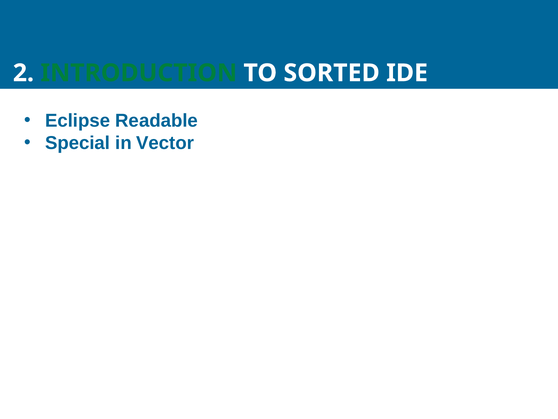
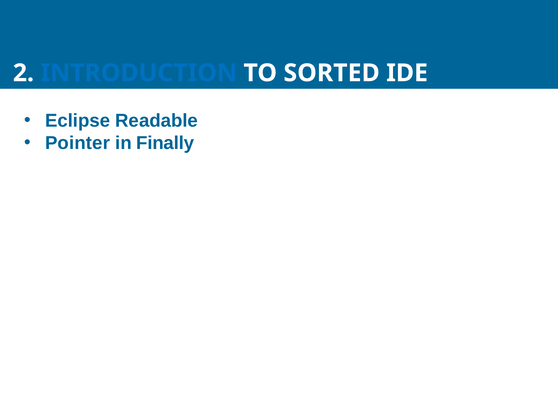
INTRODUCTION colour: green -> blue (139, 73)
Special: Special -> Pointer (78, 143)
Vector: Vector -> Finally (165, 143)
